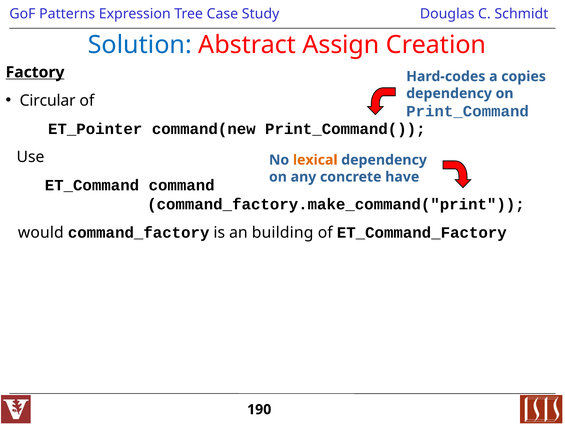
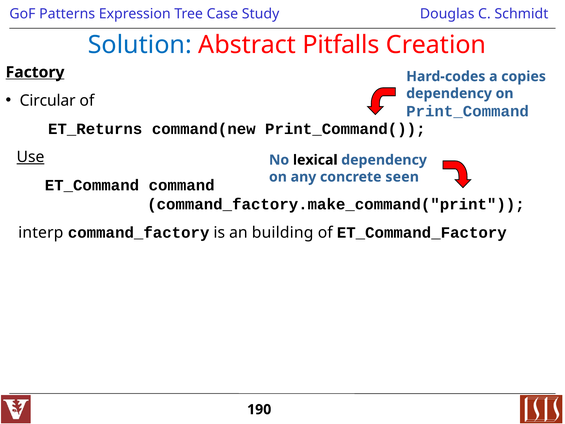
Assign: Assign -> Pitfalls (341, 45)
ET_Pointer: ET_Pointer -> ET_Returns (95, 129)
Use underline: none -> present (30, 157)
lexical colour: orange -> black (315, 160)
have: have -> seen (402, 177)
would: would -> interp (41, 232)
